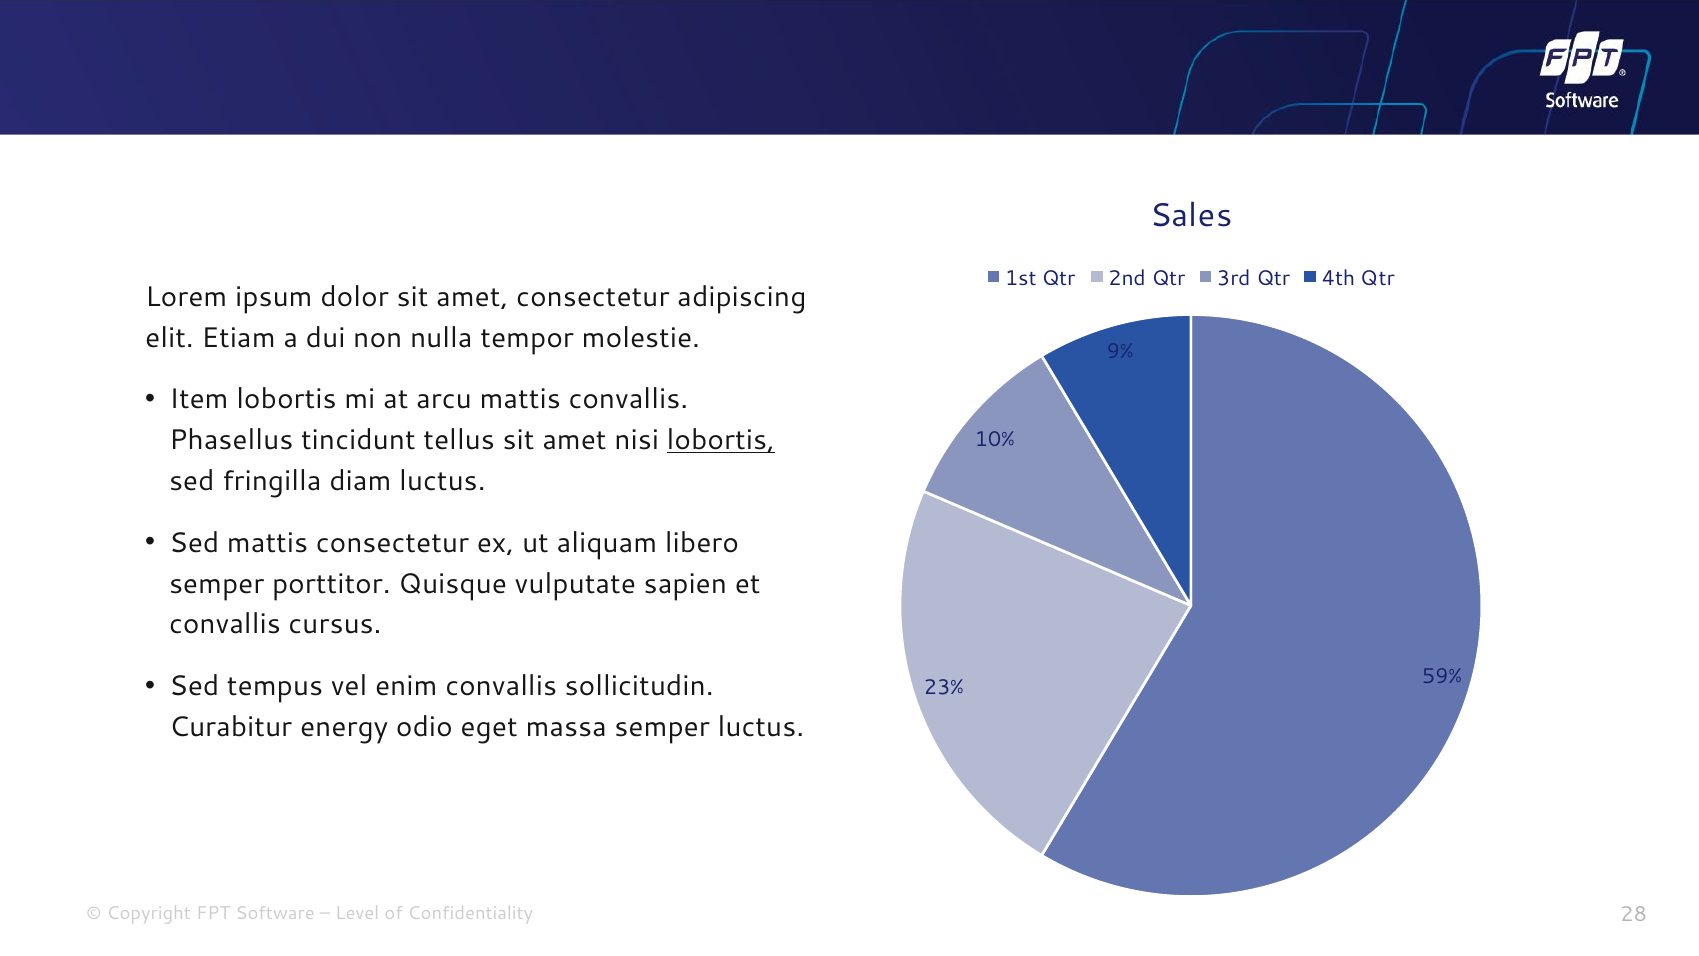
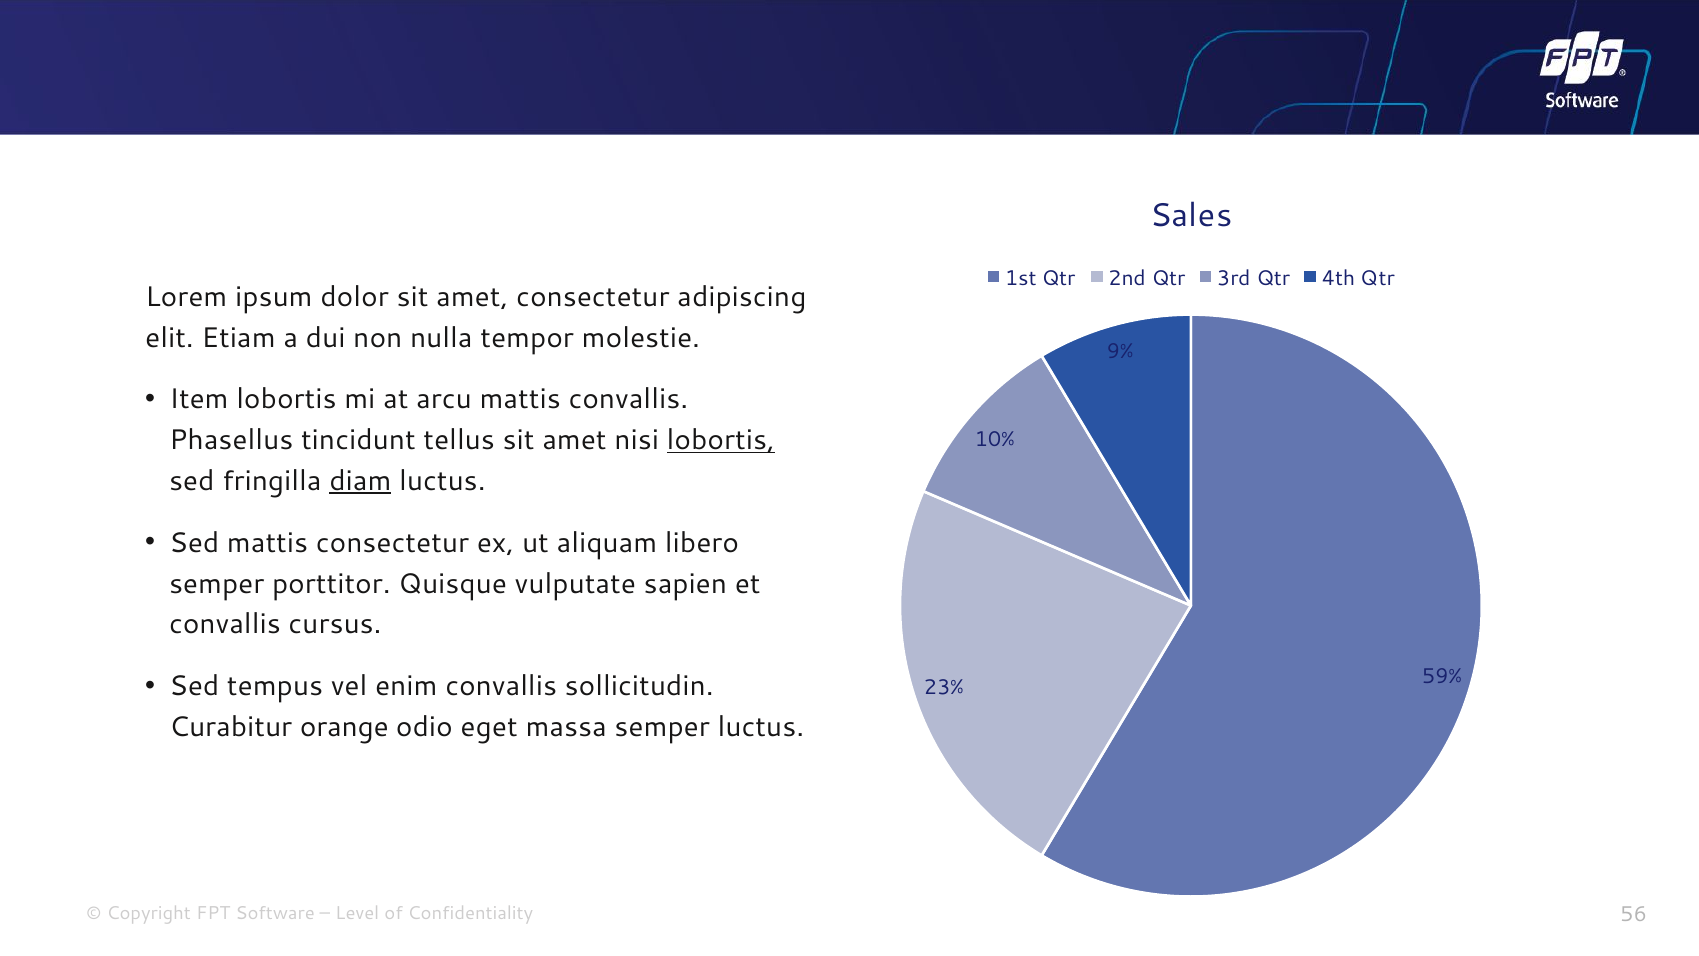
diam underline: none -> present (360, 481)
energy: energy -> orange (344, 727)
28: 28 -> 56 (1634, 915)
